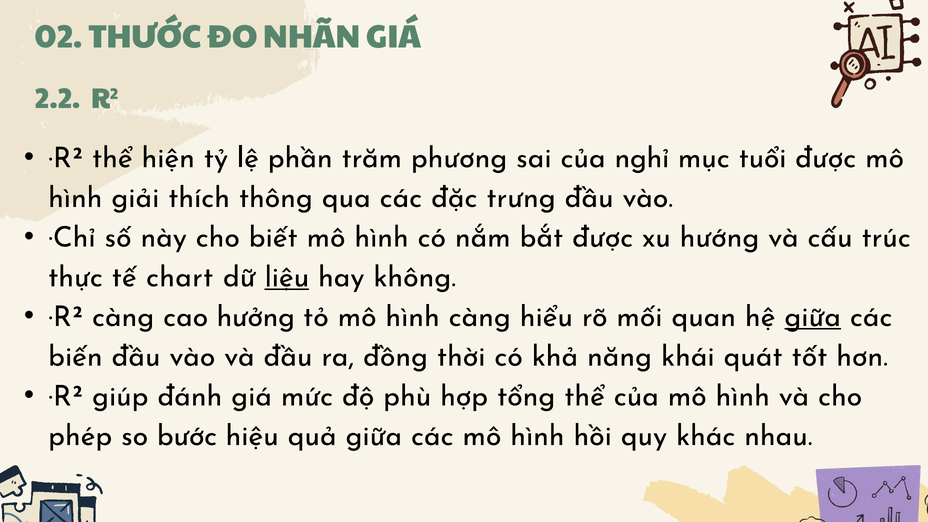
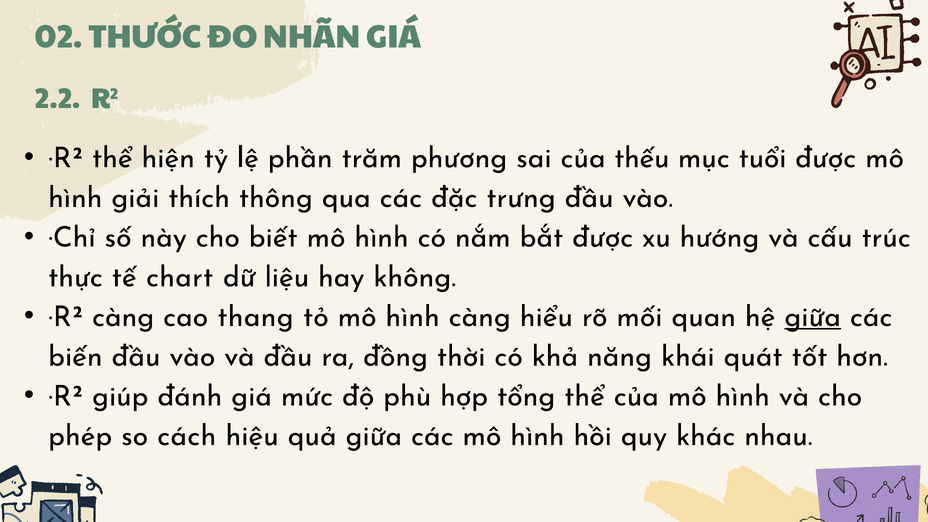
nghỉ: nghỉ -> thếu (642, 158)
liệu underline: present -> none (287, 277)
hưởng: hưởng -> thang (255, 317)
bước: bước -> cách (187, 436)
